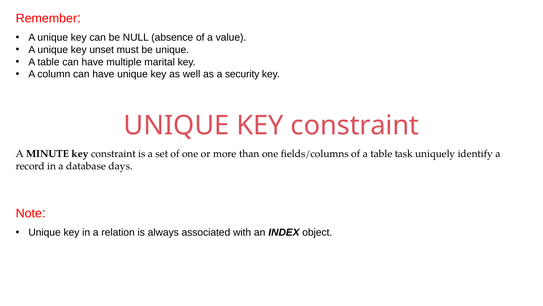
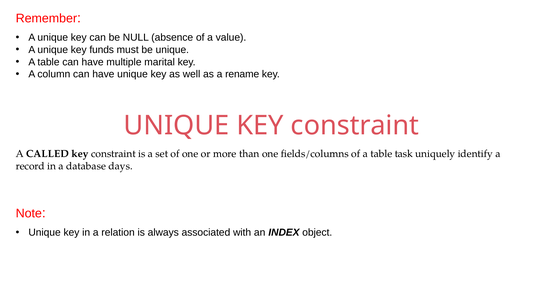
unset: unset -> funds (102, 50)
security: security -> rename (242, 74)
MINUTE: MINUTE -> CALLED (48, 153)
